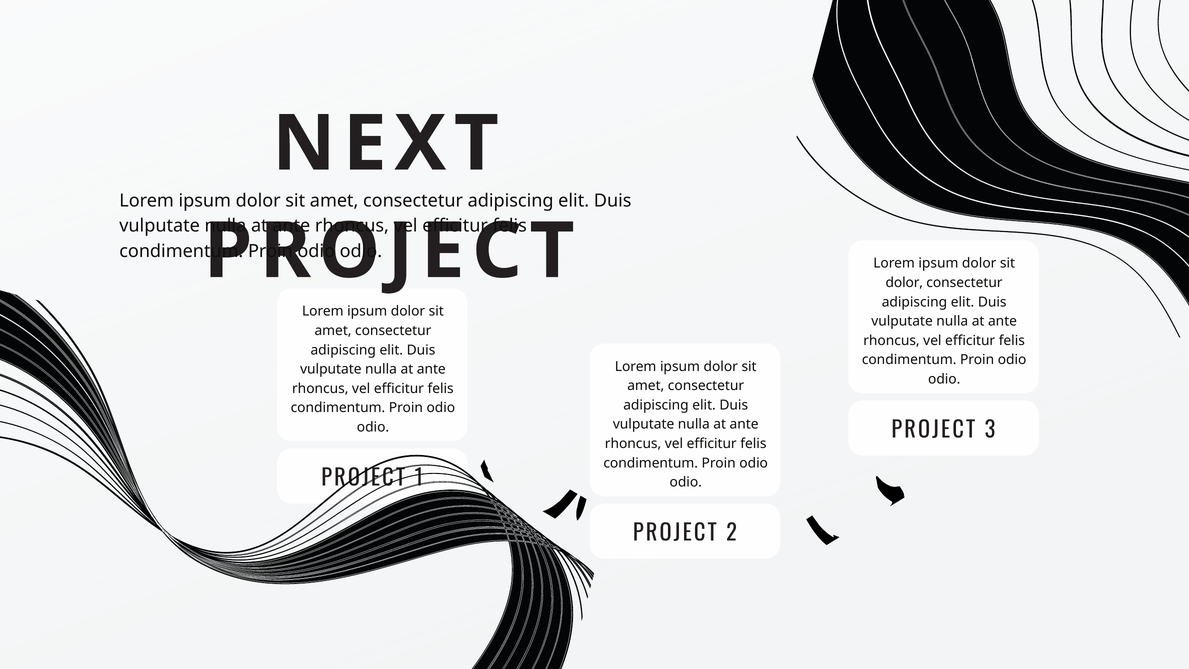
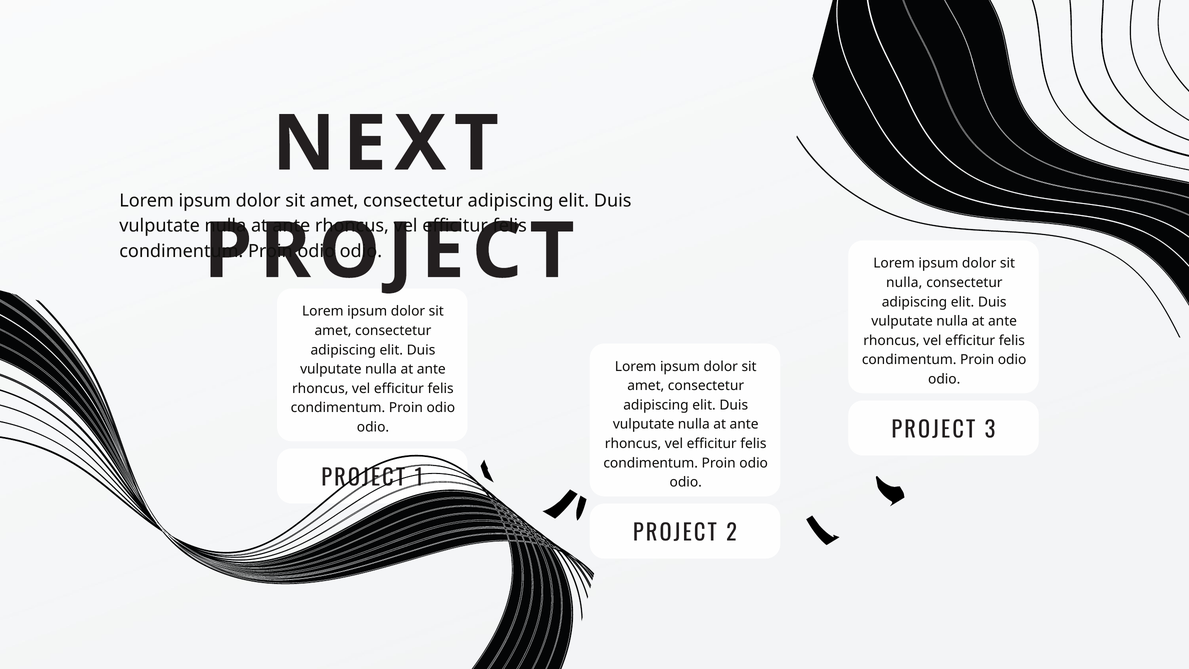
dolor: dolor -> nulla (904, 283)
